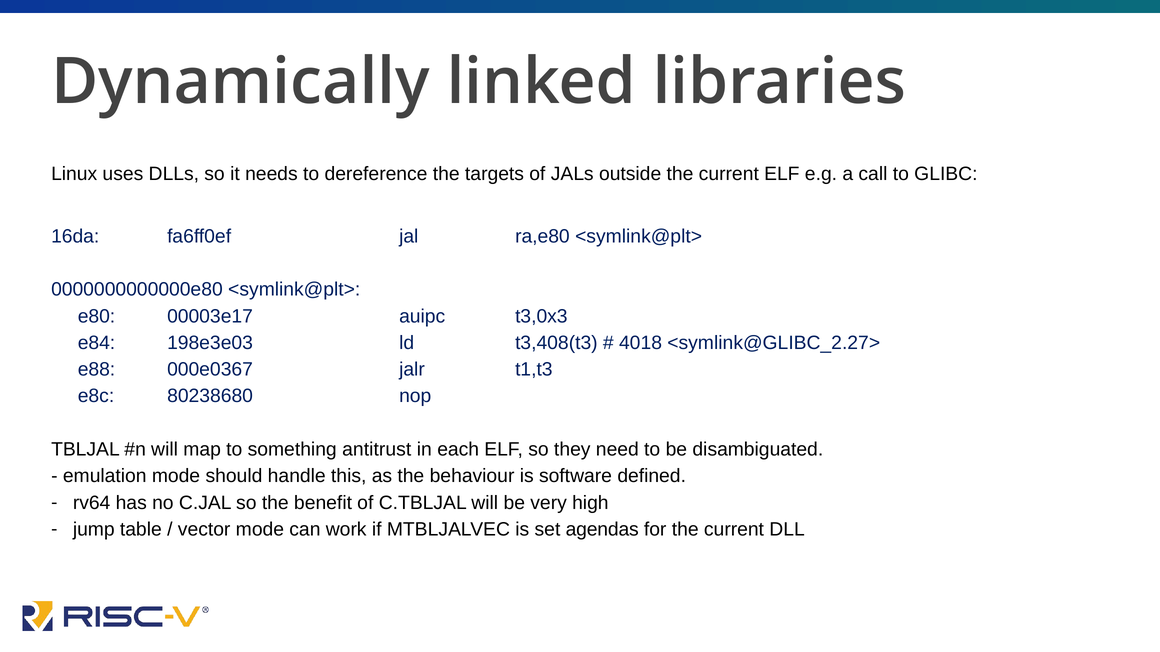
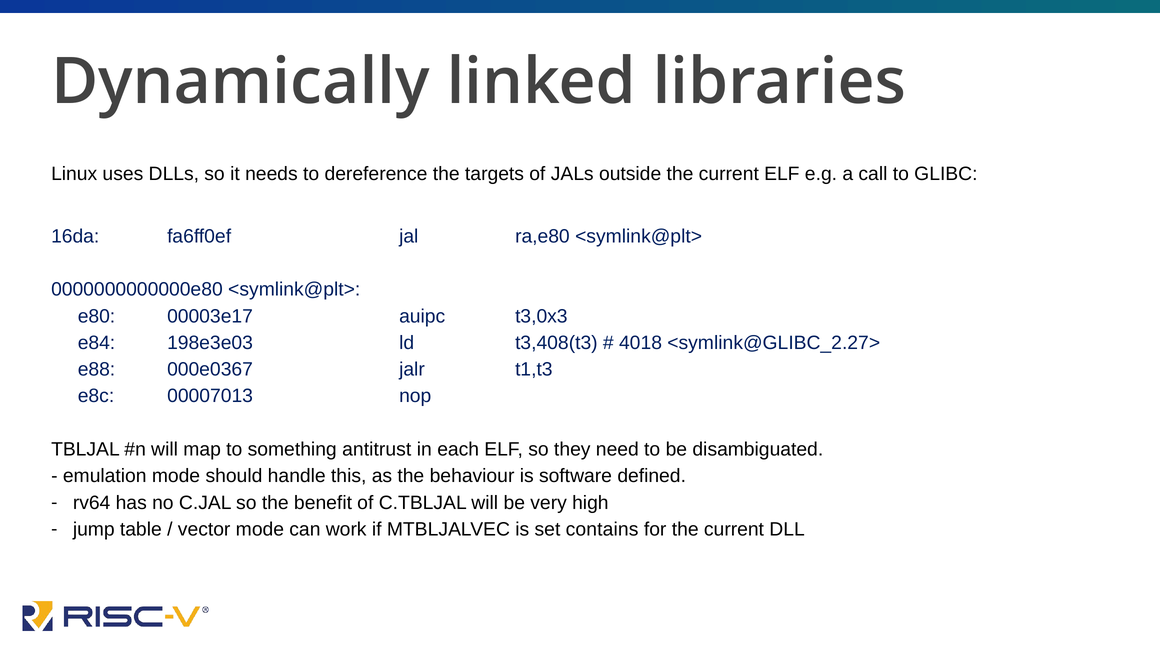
80238680: 80238680 -> 00007013 (210, 396)
agendas: agendas -> contains (602, 530)
